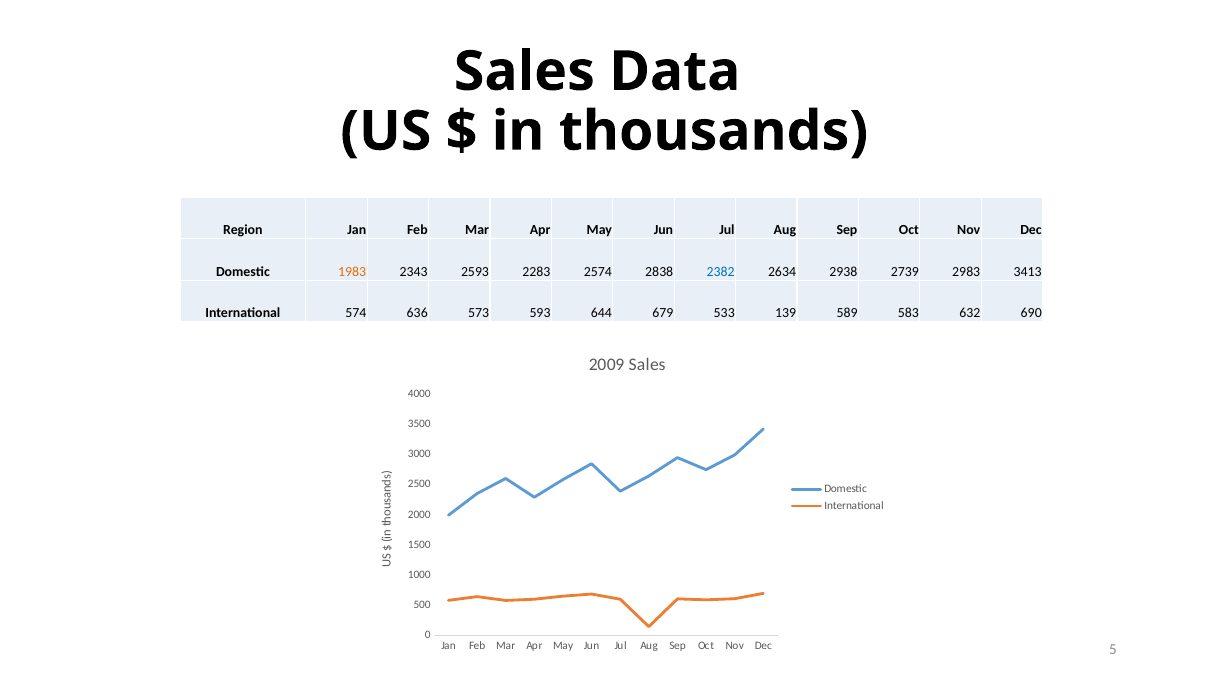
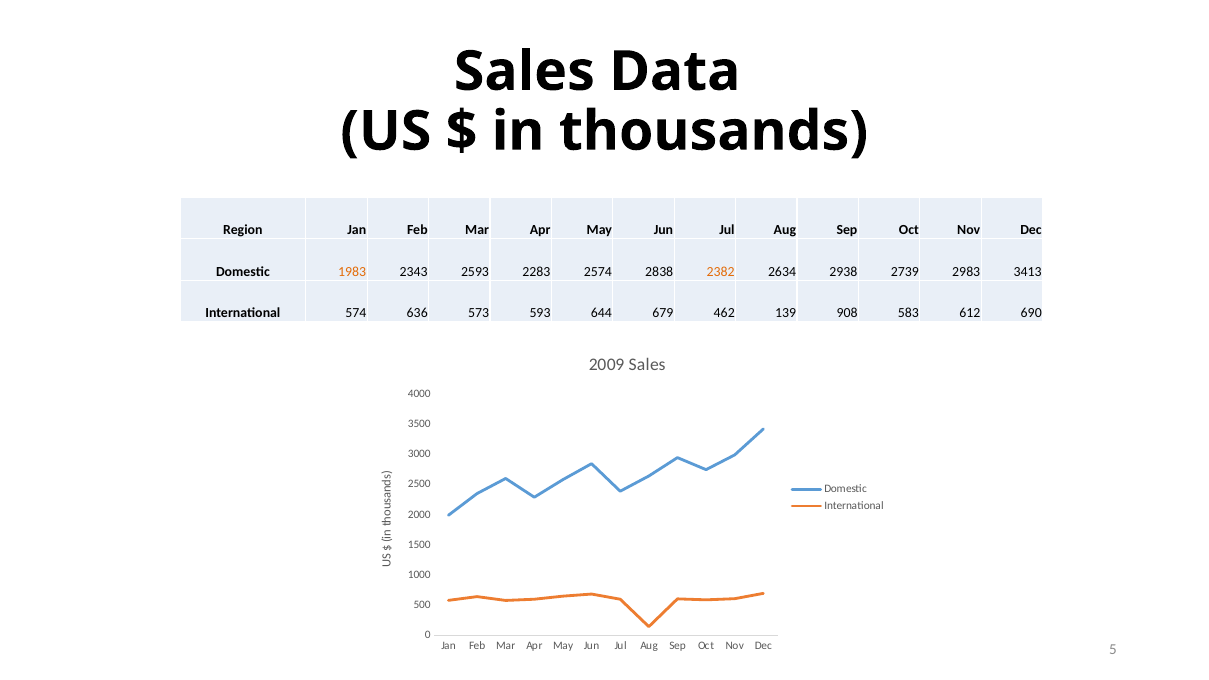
2382 colour: blue -> orange (721, 272)
533: 533 -> 462 (724, 313)
589: 589 -> 908 (847, 313)
632: 632 -> 612 (970, 313)
